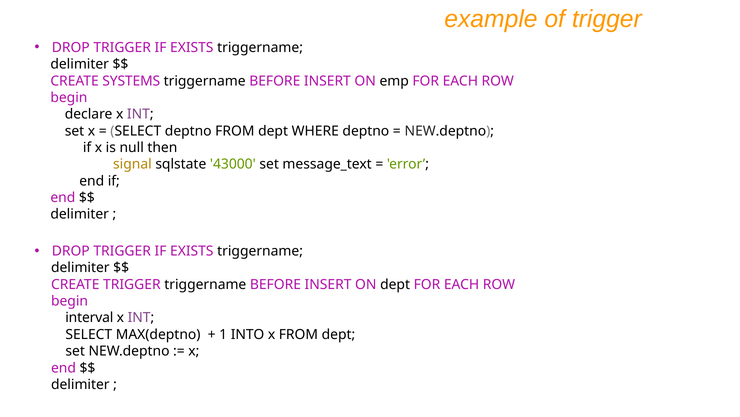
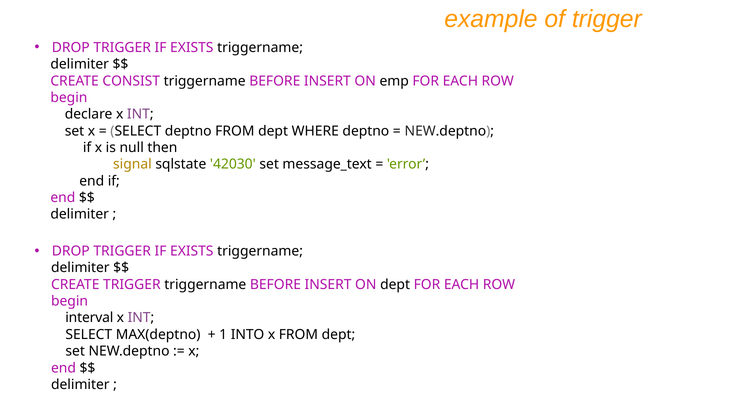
SYSTEMS: SYSTEMS -> CONSIST (131, 81)
43000: 43000 -> 42030 (233, 164)
